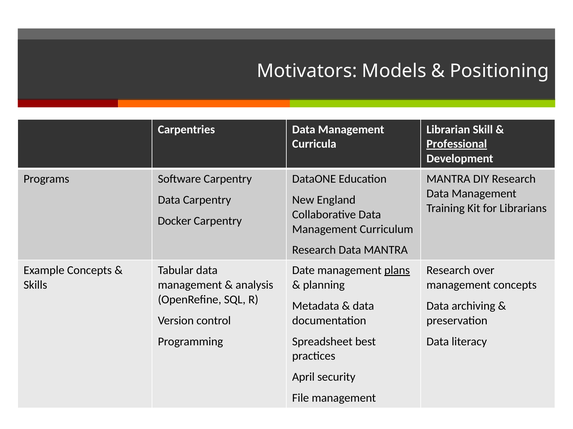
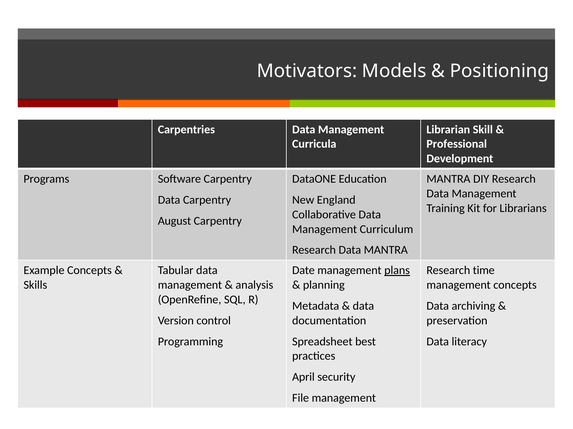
Professional underline: present -> none (457, 144)
Docker: Docker -> August (174, 221)
over: over -> time (484, 271)
